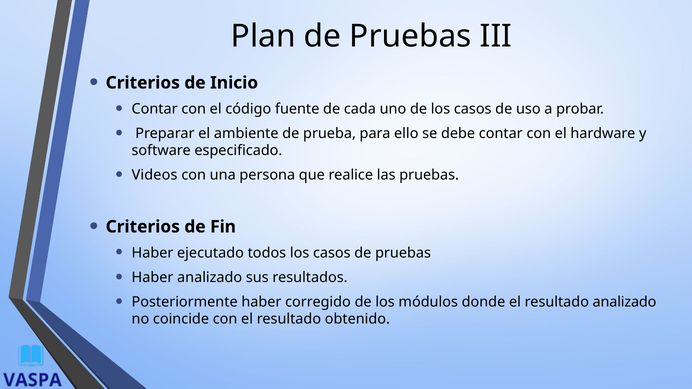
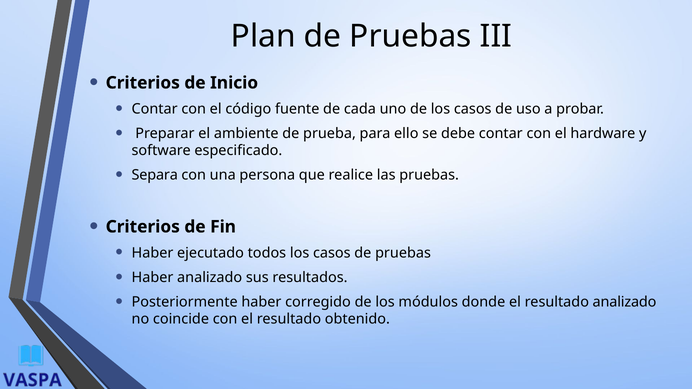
Videos: Videos -> Separa (155, 175)
